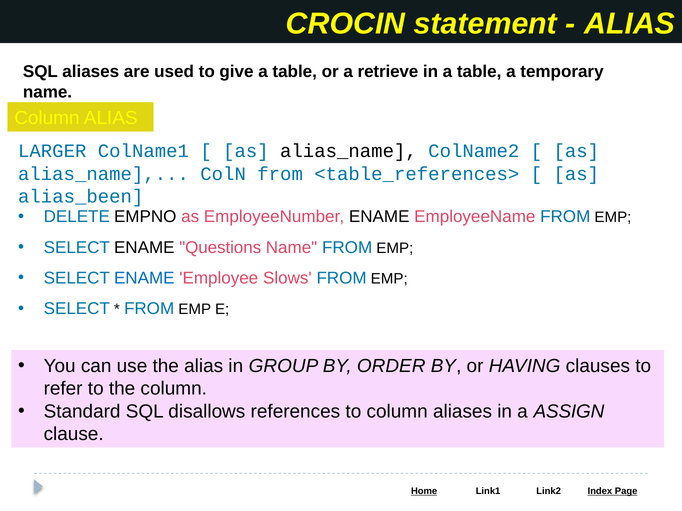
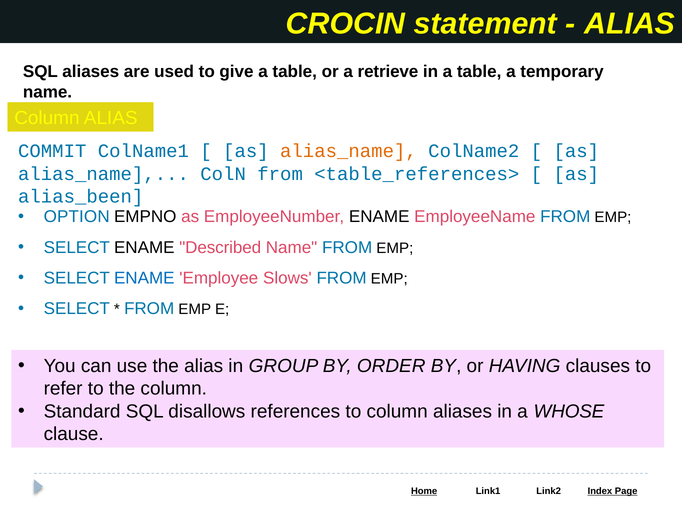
LARGER: LARGER -> COMMIT (52, 151)
alias_name colour: black -> orange (348, 151)
DELETE: DELETE -> OPTION (77, 217)
Questions: Questions -> Described (220, 248)
ASSIGN: ASSIGN -> WHOSE (569, 412)
